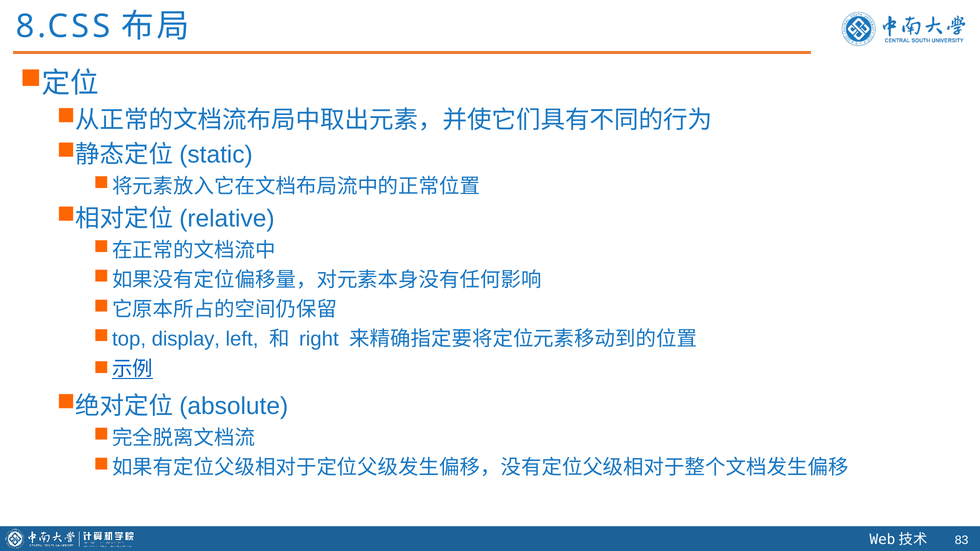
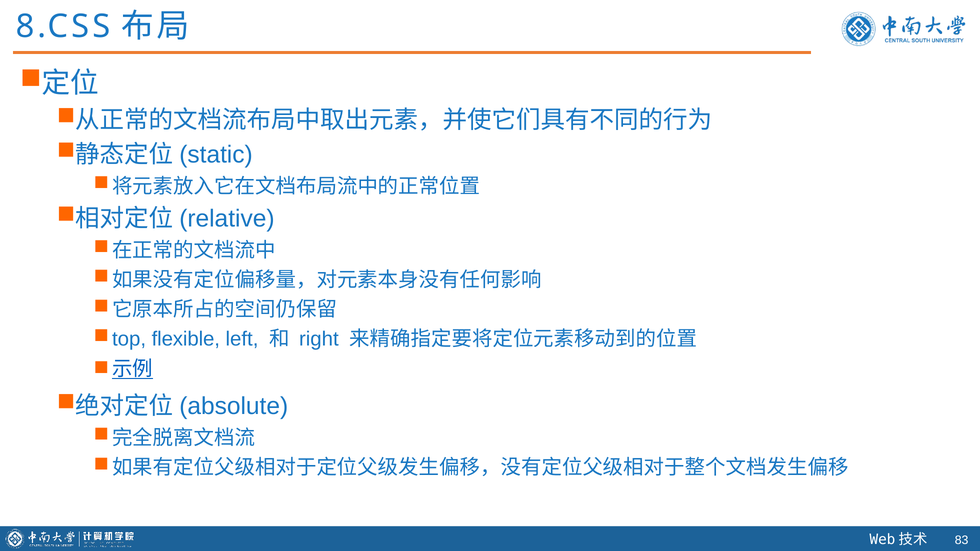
display: display -> flexible (186, 339)
